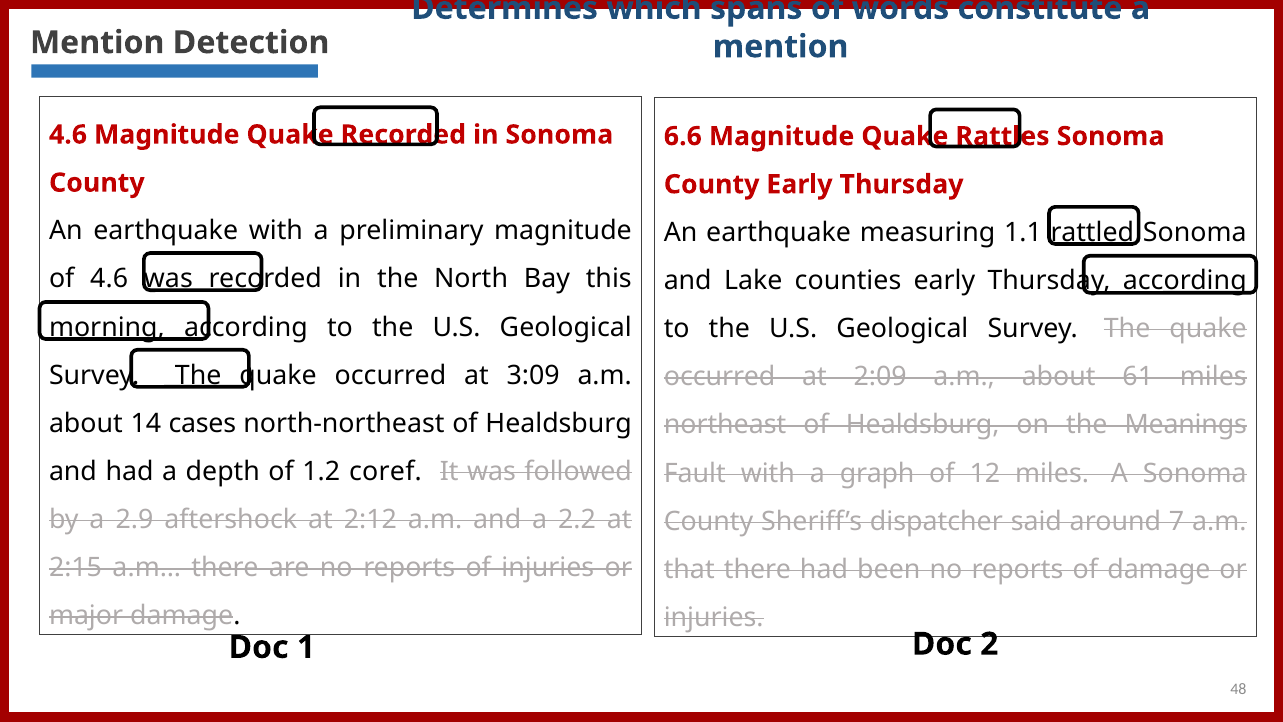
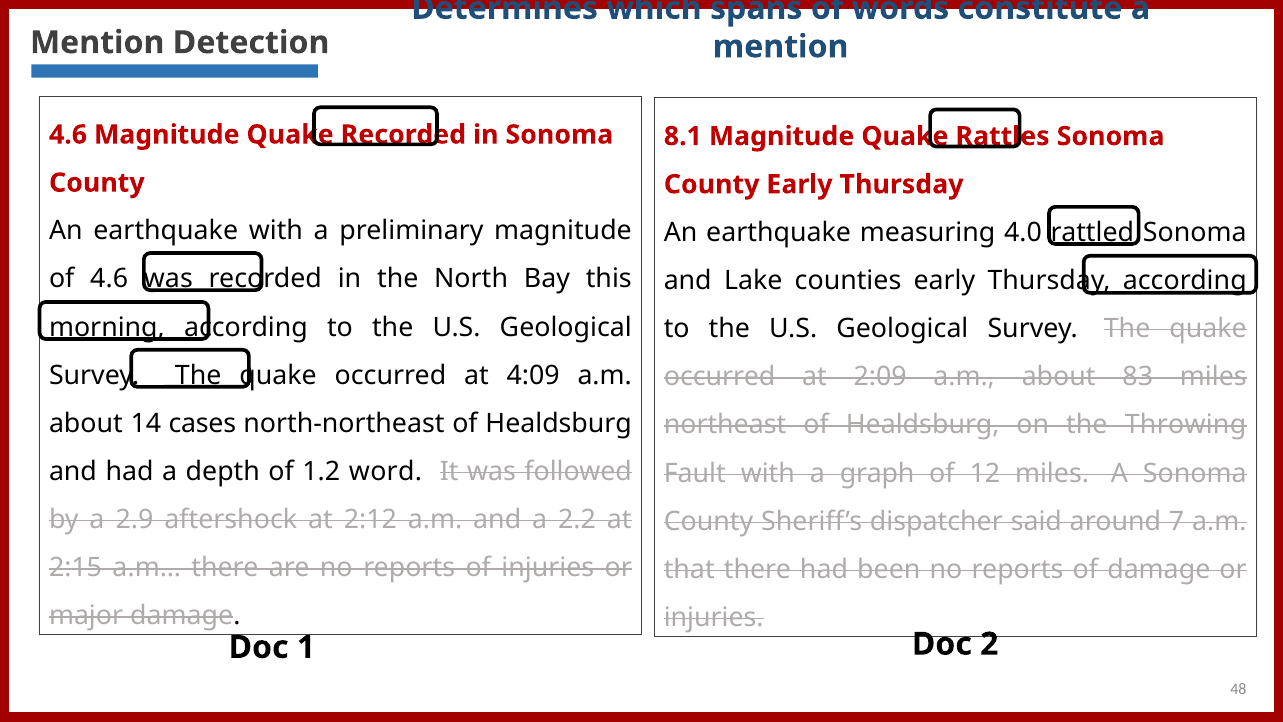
6.6: 6.6 -> 8.1 (683, 136)
1.1: 1.1 -> 4.0 (1023, 232)
3:09: 3:09 -> 4:09 (533, 375)
61: 61 -> 83 (1138, 377)
Meanings: Meanings -> Throwing (1186, 425)
coref: coref -> word (385, 471)
